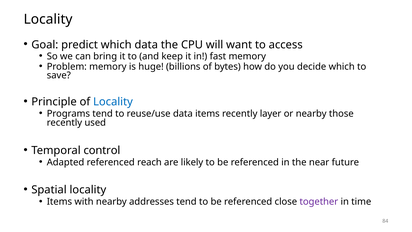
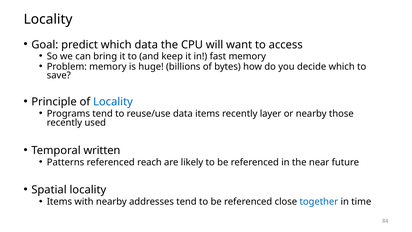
control: control -> written (102, 150)
Adapted: Adapted -> Patterns (66, 162)
together colour: purple -> blue (319, 202)
